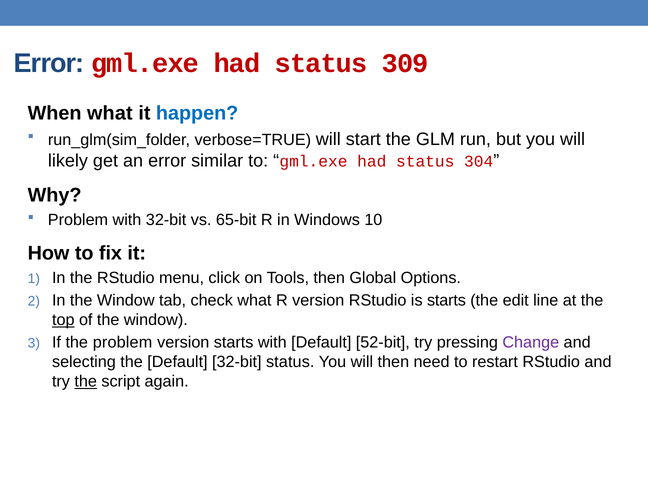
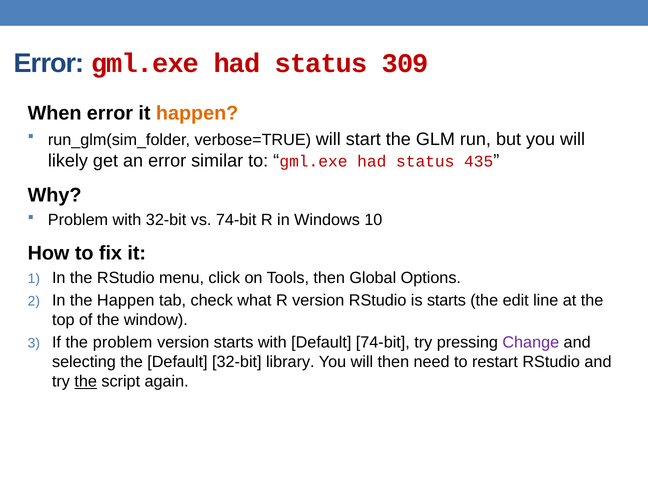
When what: what -> error (110, 113)
happen colour: blue -> orange (197, 113)
304: 304 -> 435 (479, 162)
vs 65-bit: 65-bit -> 74-bit (236, 220)
In the Window: Window -> Happen (126, 300)
top underline: present -> none (63, 320)
Default 52-bit: 52-bit -> 74-bit (383, 343)
32-bit status: status -> library (290, 362)
